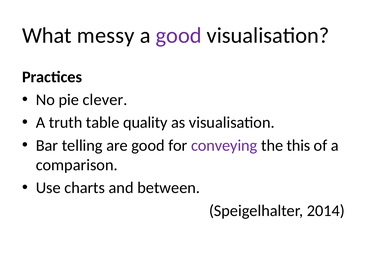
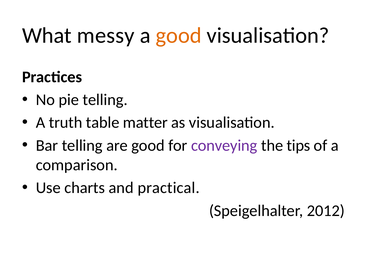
good colour: purple -> orange (179, 36)
pie clever: clever -> telling (105, 100)
quality: quality -> matter (145, 123)
this: this -> tips (299, 146)
between: between -> practical (169, 188)
2014: 2014 -> 2012 (326, 211)
